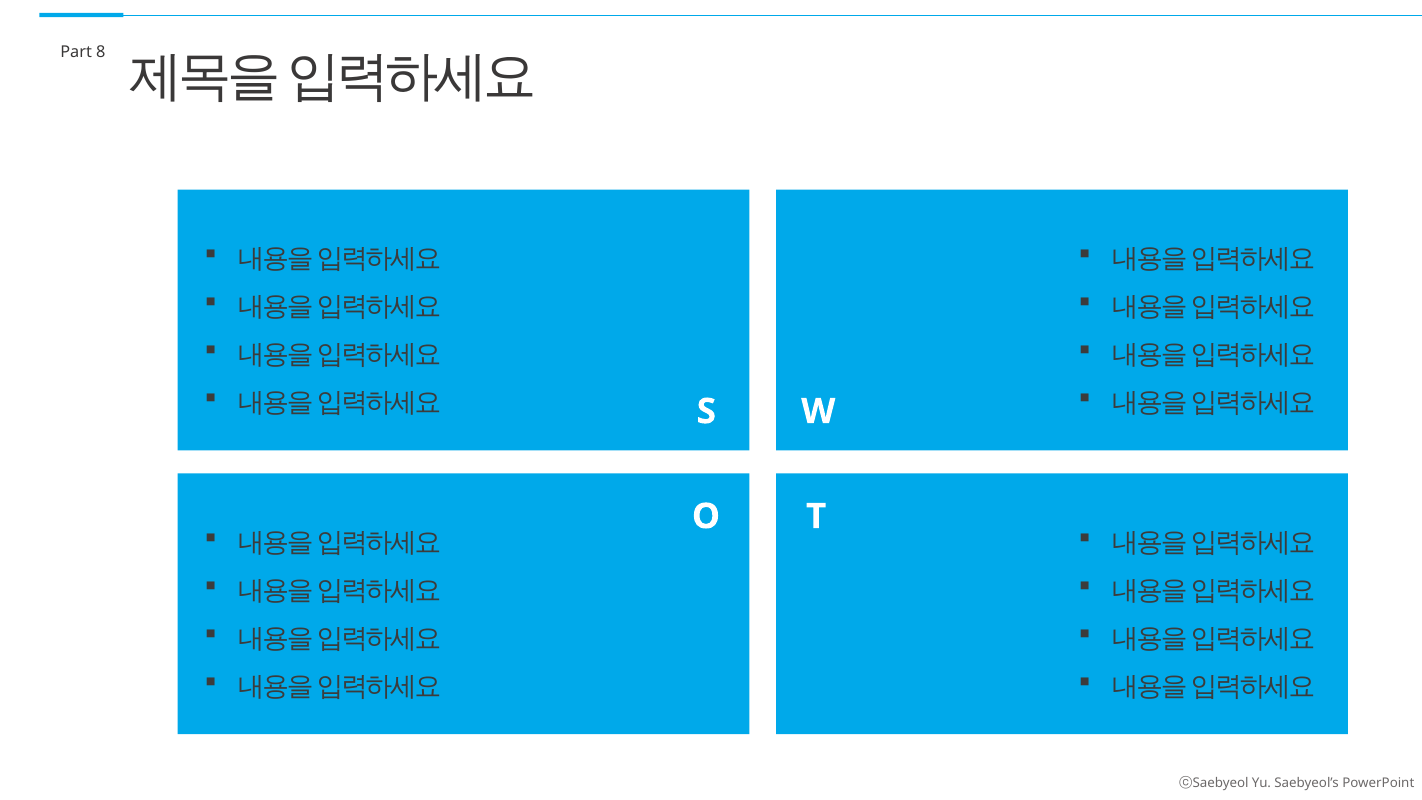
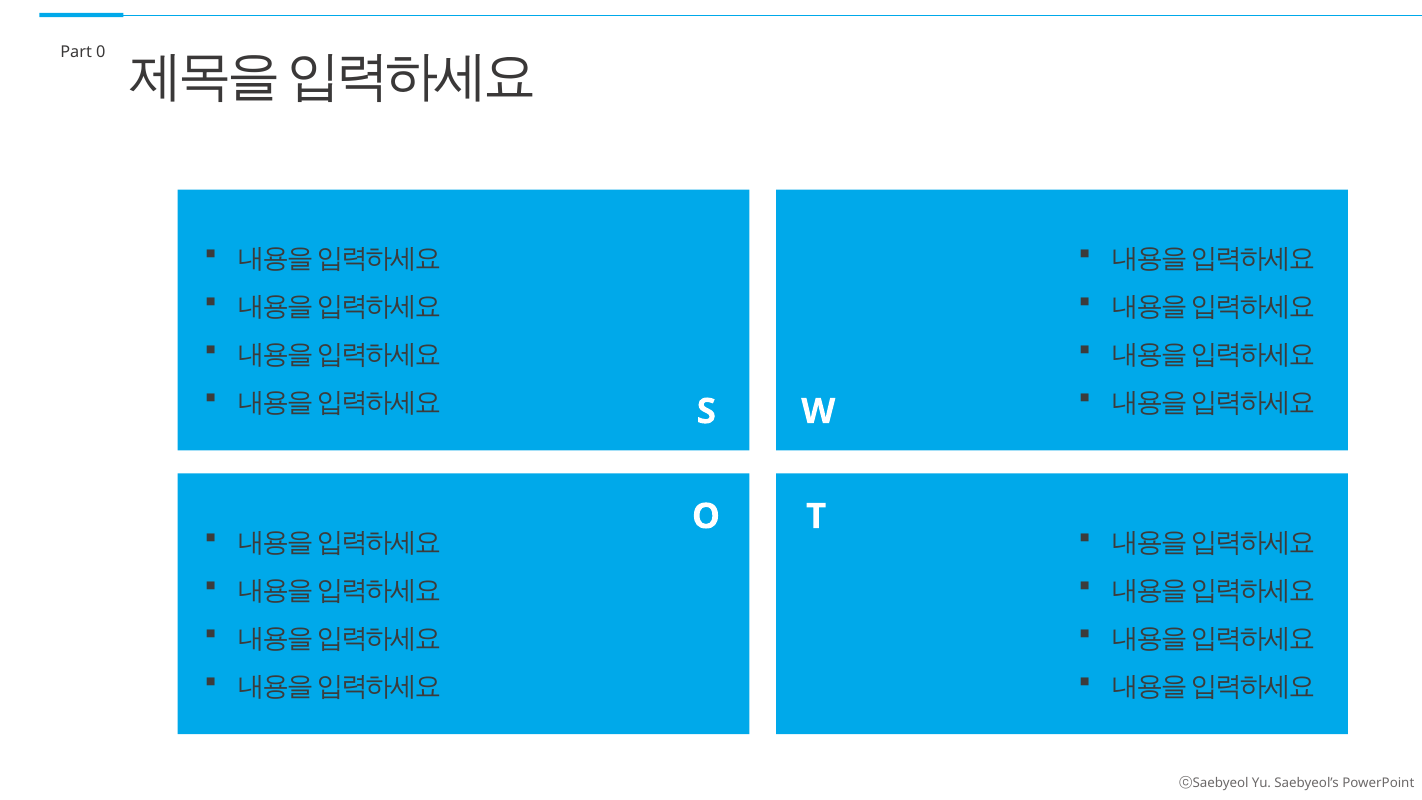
8: 8 -> 0 (101, 52)
